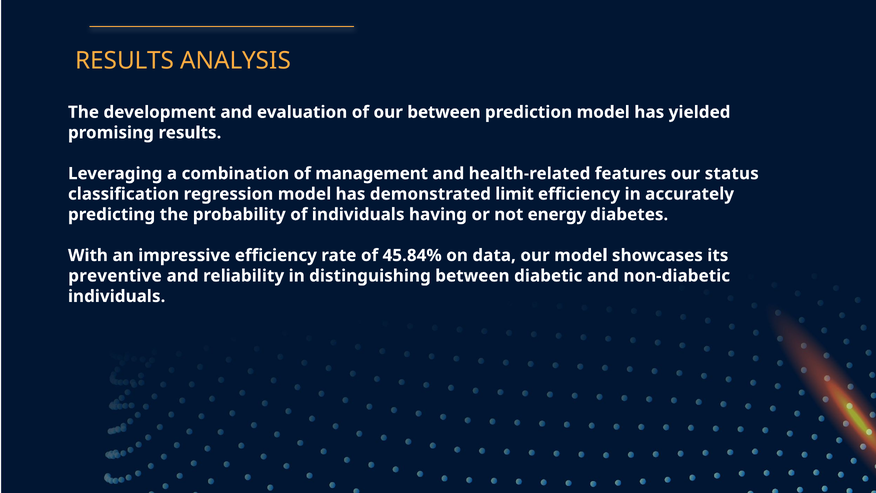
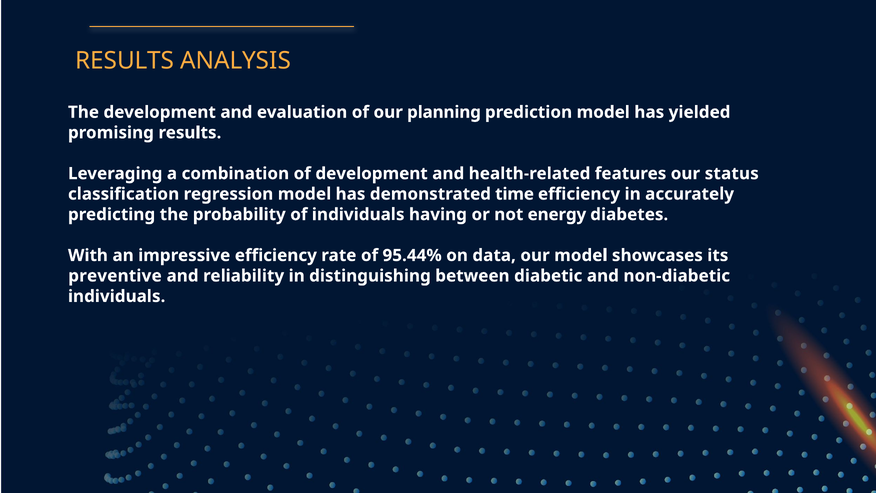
our between: between -> planning (444, 112)
of management: management -> development (372, 174)
limit: limit -> time (515, 194)
45.84%: 45.84% -> 95.44% (412, 255)
